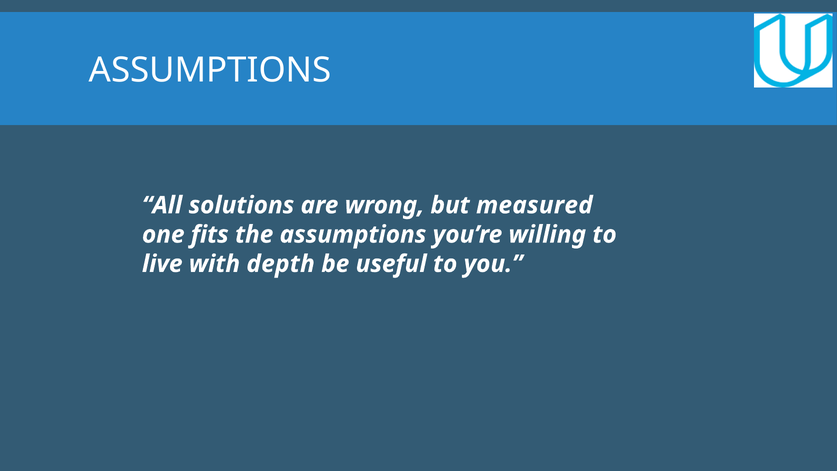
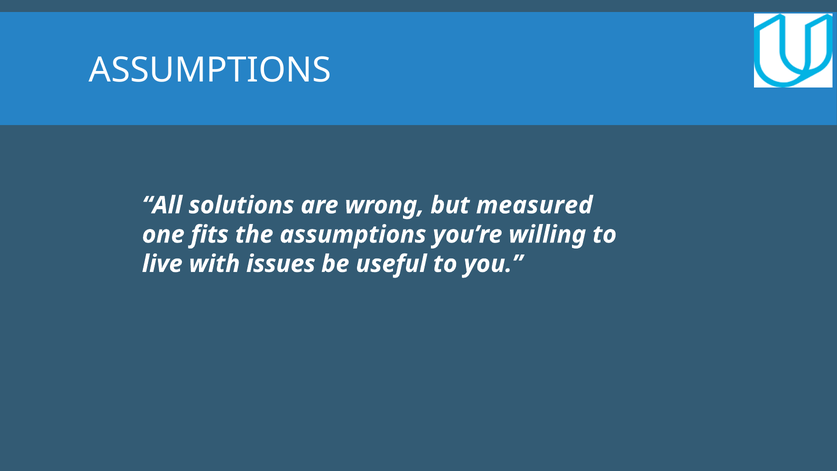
depth: depth -> issues (281, 264)
